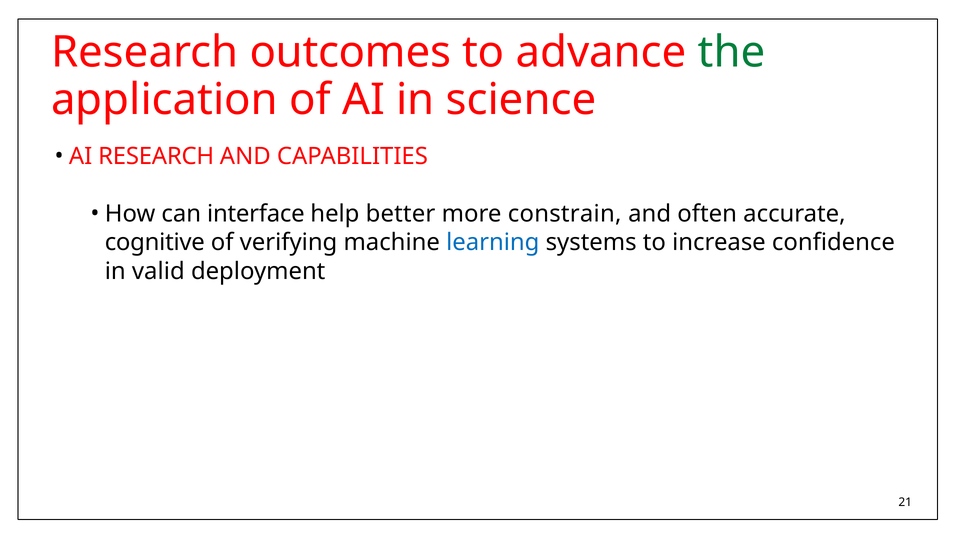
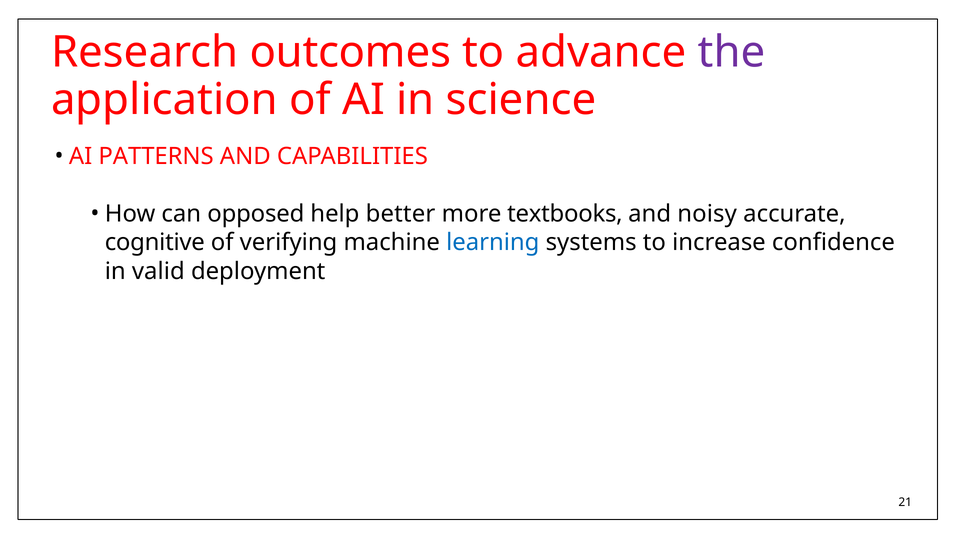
the colour: green -> purple (732, 52)
AI RESEARCH: RESEARCH -> PATTERNS (156, 156)
interface: interface -> opposed (256, 214)
constrain: constrain -> textbooks (565, 214)
often: often -> noisy (707, 214)
